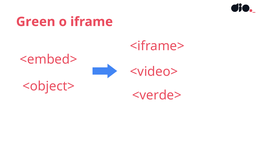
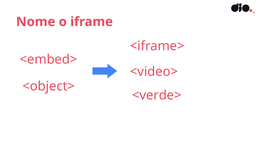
Green: Green -> Nome (36, 22)
